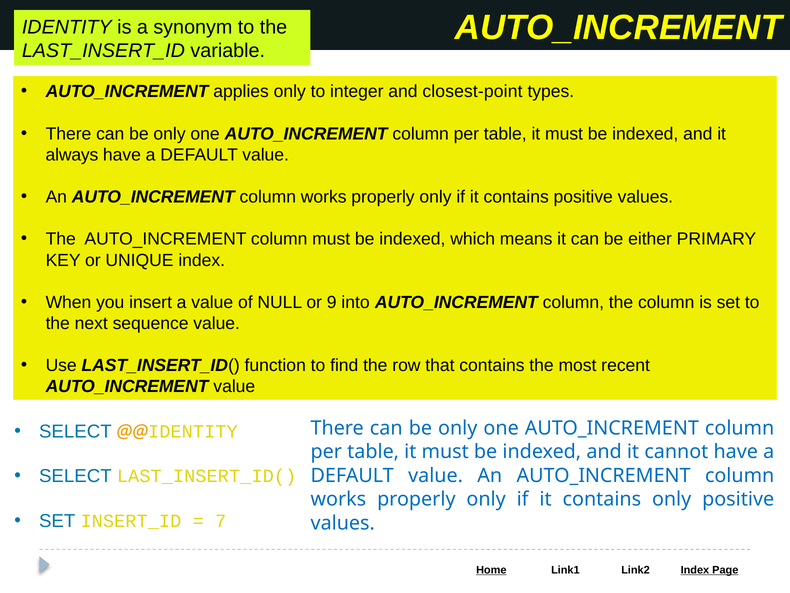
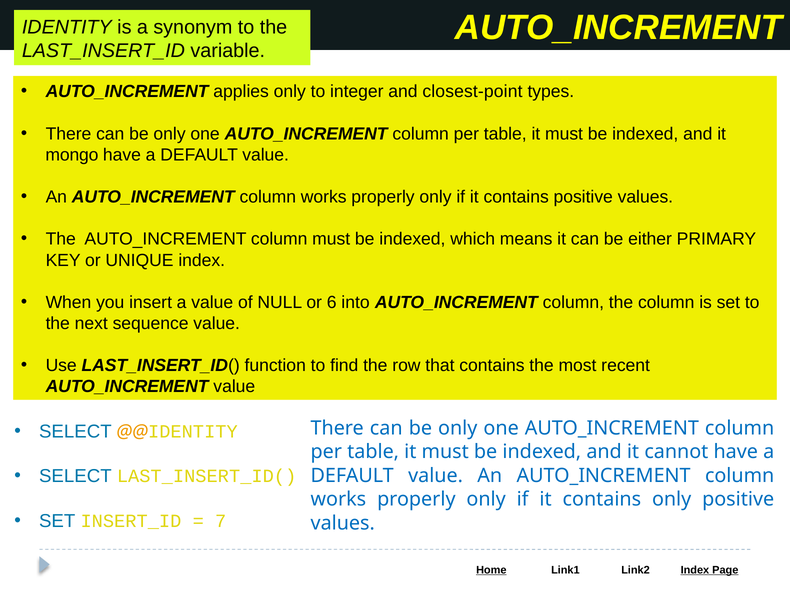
always: always -> mongo (72, 155)
9: 9 -> 6 (332, 302)
